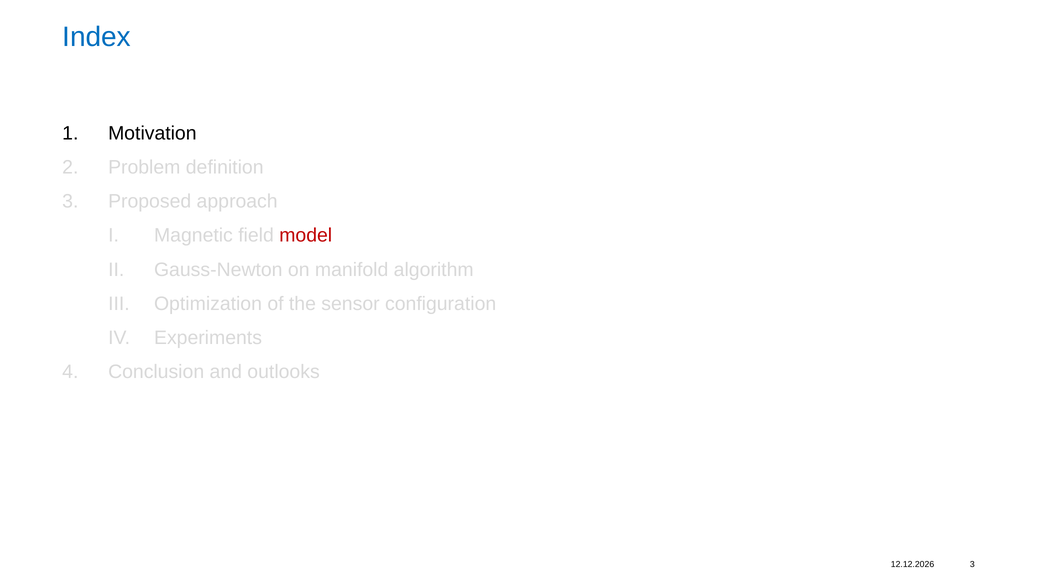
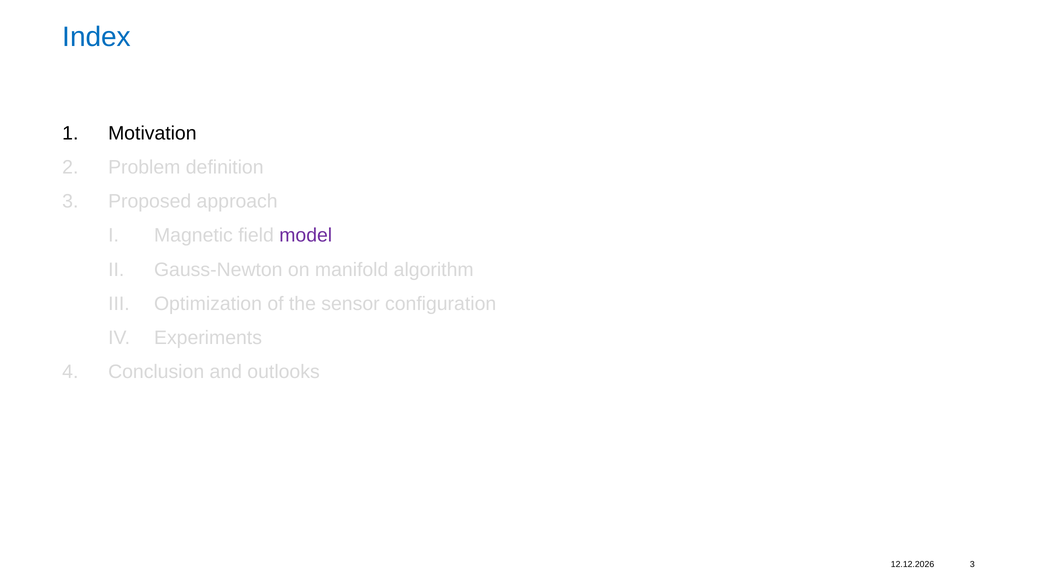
model colour: red -> purple (306, 236)
